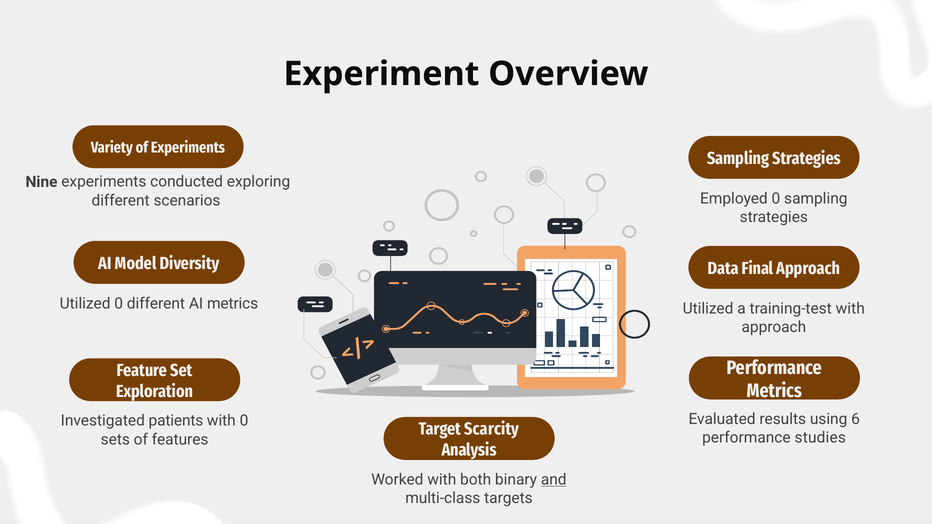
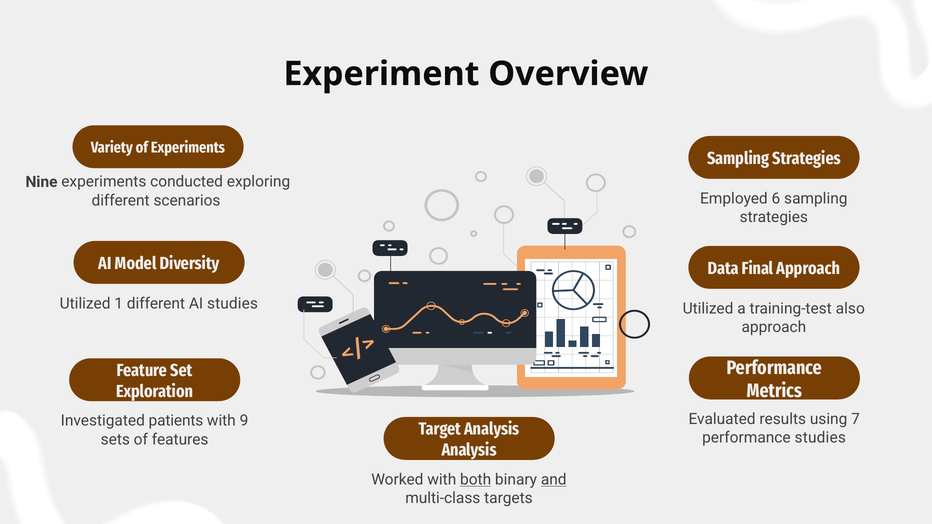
Employed 0: 0 -> 6 (776, 199)
Utilized 0: 0 -> 1 (119, 304)
AI metrics: metrics -> studies (233, 304)
training-test with: with -> also (850, 309)
6: 6 -> 7 (856, 419)
with 0: 0 -> 9 (244, 421)
Target Scarcity: Scarcity -> Analysis (492, 429)
both underline: none -> present (476, 480)
